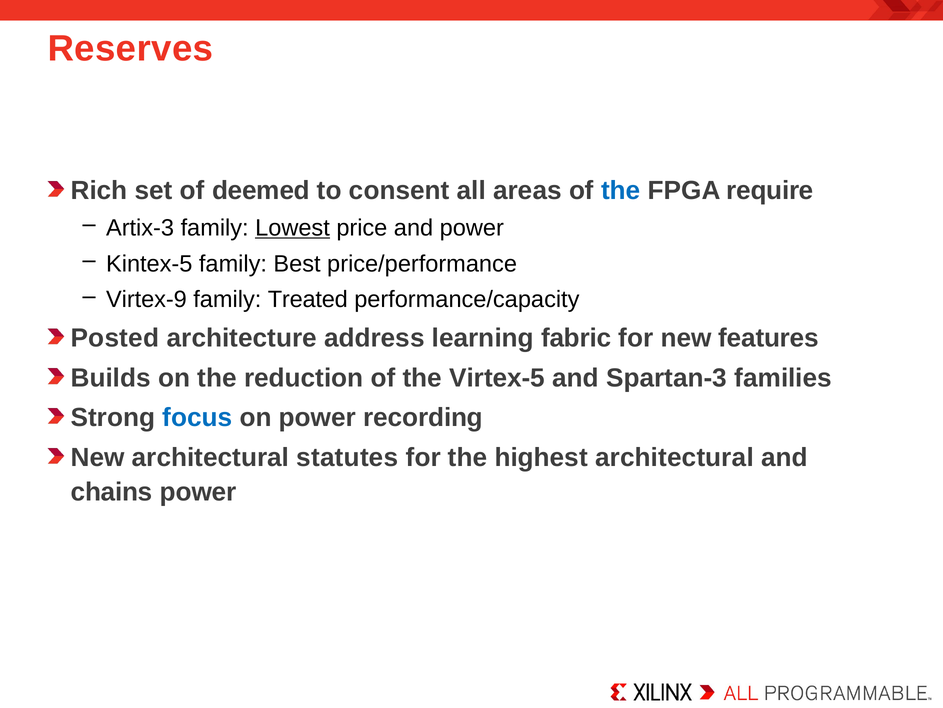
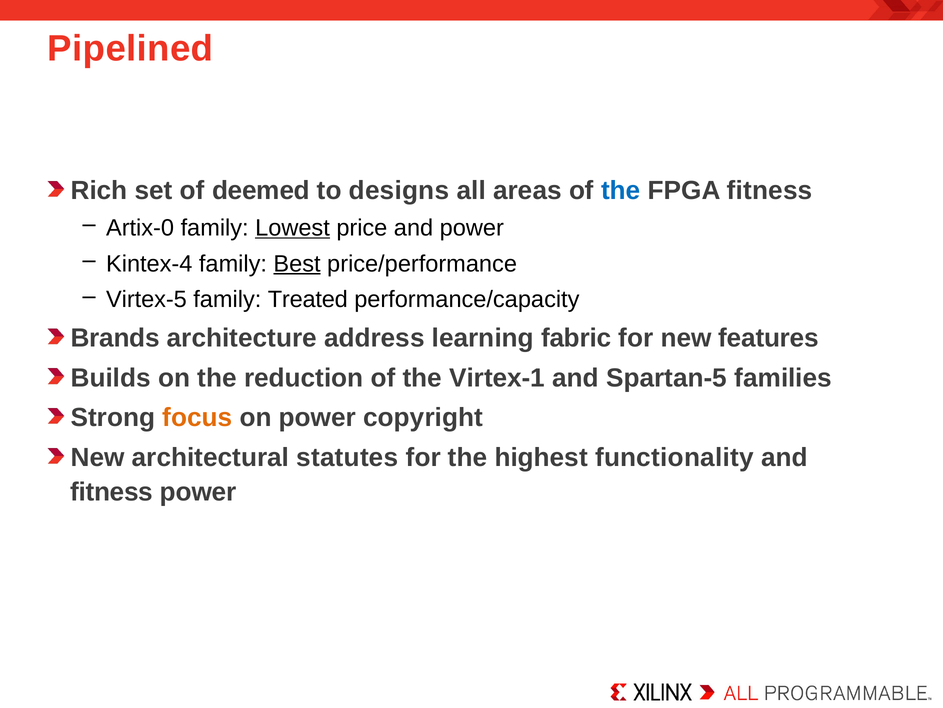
Reserves: Reserves -> Pipelined (130, 49)
consent: consent -> designs (399, 190)
FPGA require: require -> fitness (770, 190)
Artix-3: Artix-3 -> Artix-0 (140, 228)
Kintex-5: Kintex-5 -> Kintex-4 (149, 263)
Best underline: none -> present (297, 263)
Virtex-9: Virtex-9 -> Virtex-5 (146, 299)
Posted: Posted -> Brands (115, 338)
Virtex-5: Virtex-5 -> Virtex-1 (497, 377)
Spartan-3: Spartan-3 -> Spartan-5 (667, 377)
focus colour: blue -> orange (197, 417)
recording: recording -> copyright (423, 417)
highest architectural: architectural -> functionality (674, 457)
chains: chains -> fitness (112, 492)
